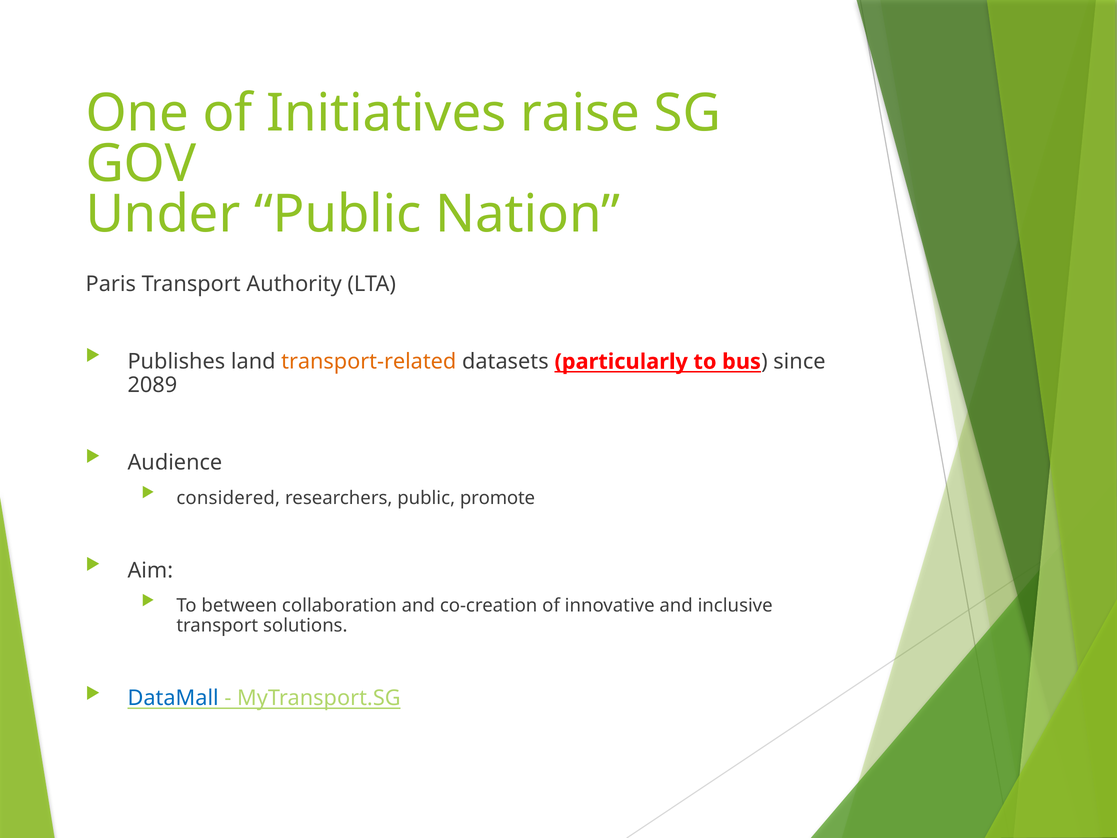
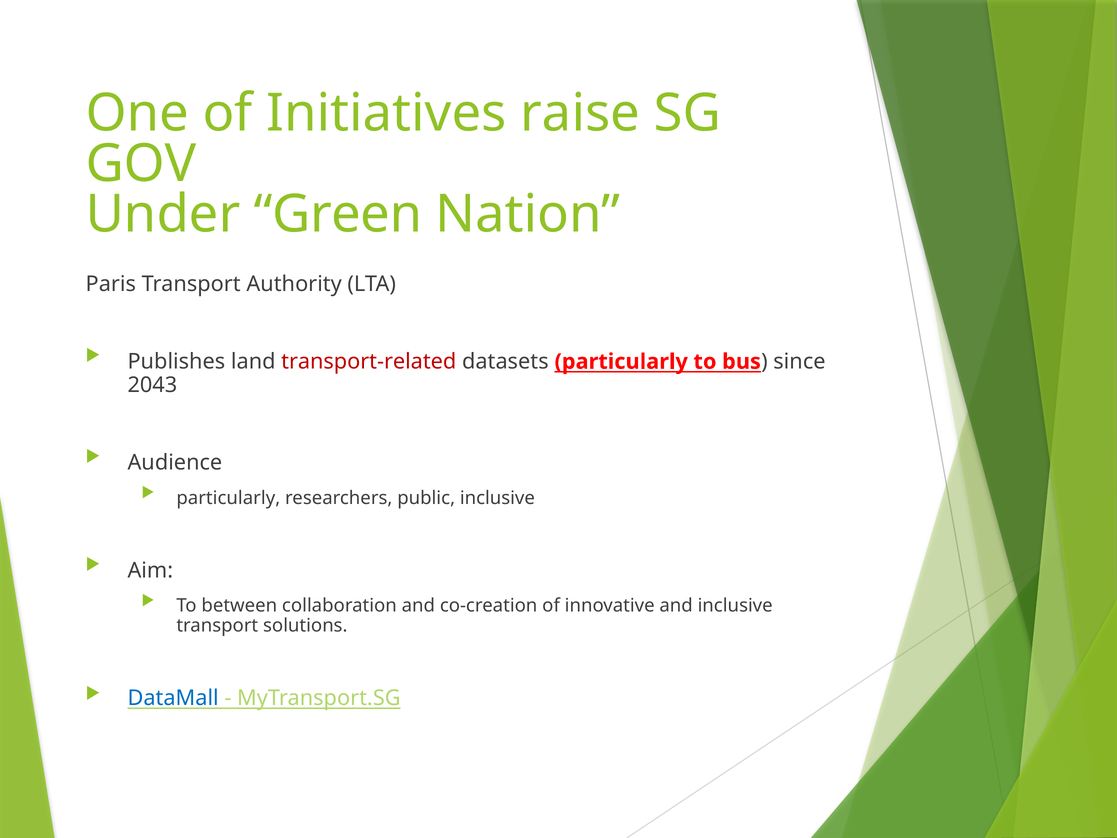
Under Public: Public -> Green (338, 214)
transport-related colour: orange -> red (369, 362)
2089: 2089 -> 2043 (152, 385)
considered: considered -> particularly (228, 498)
public promote: promote -> inclusive (497, 498)
